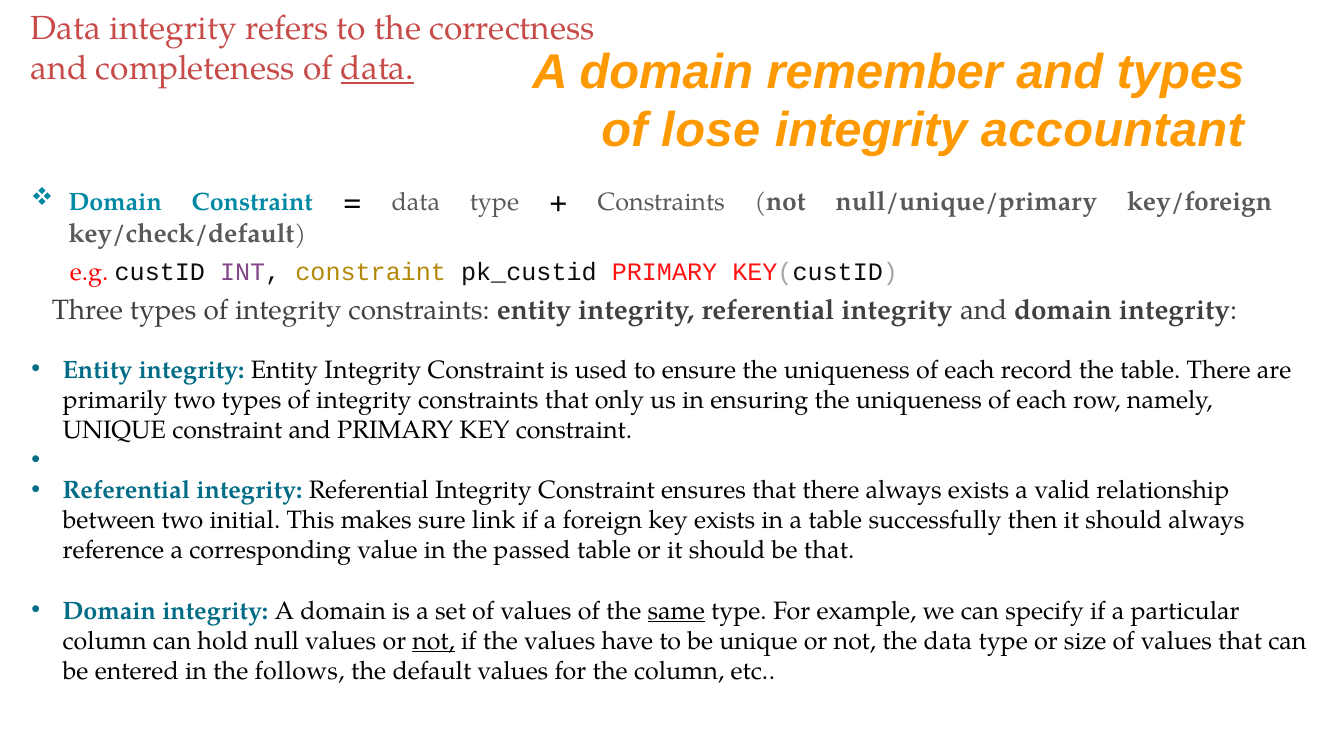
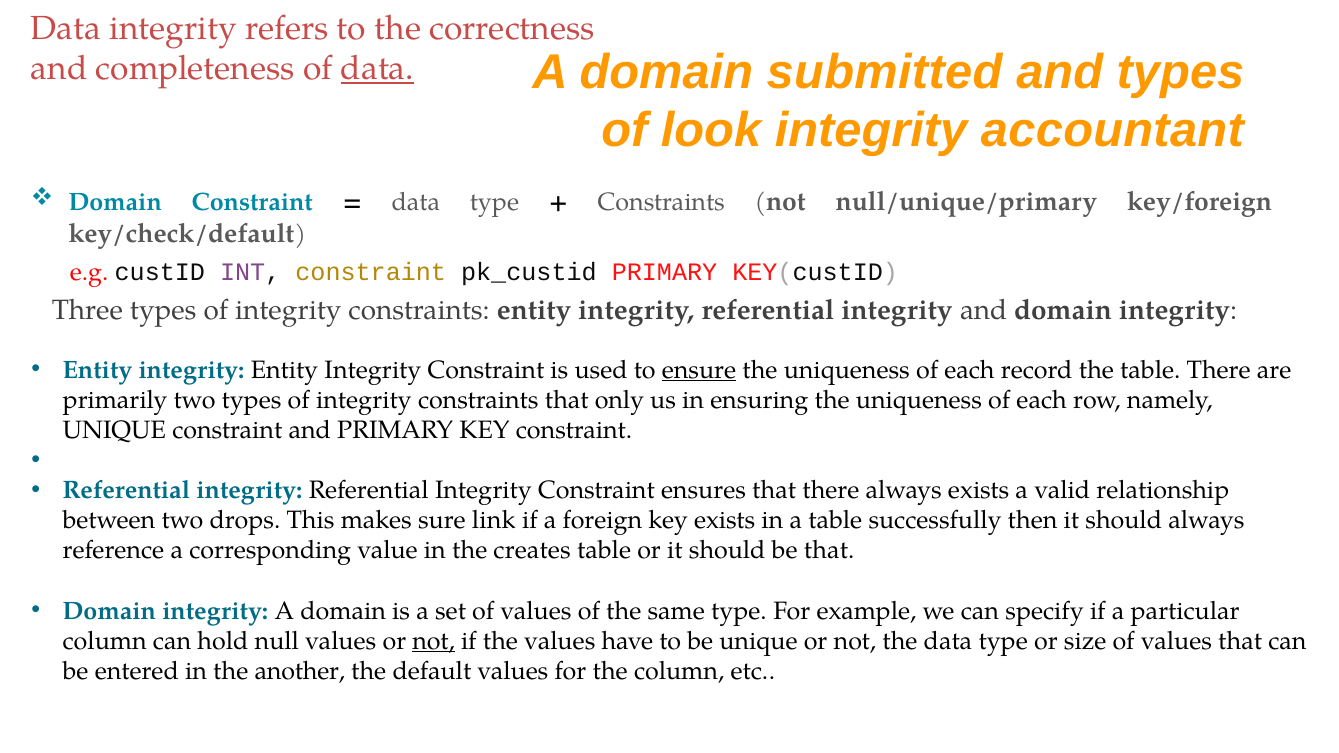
remember: remember -> submitted (885, 72)
lose: lose -> look (711, 131)
ensure underline: none -> present (699, 370)
initial: initial -> drops (245, 521)
passed: passed -> creates (532, 551)
same underline: present -> none (676, 611)
follows: follows -> another (300, 671)
